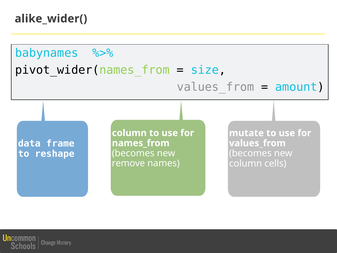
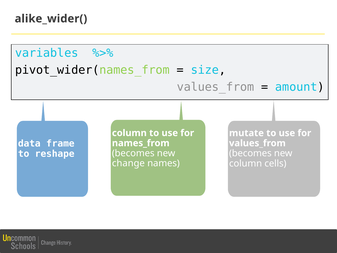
babynames: babynames -> variables (47, 53)
remove: remove -> change (128, 163)
